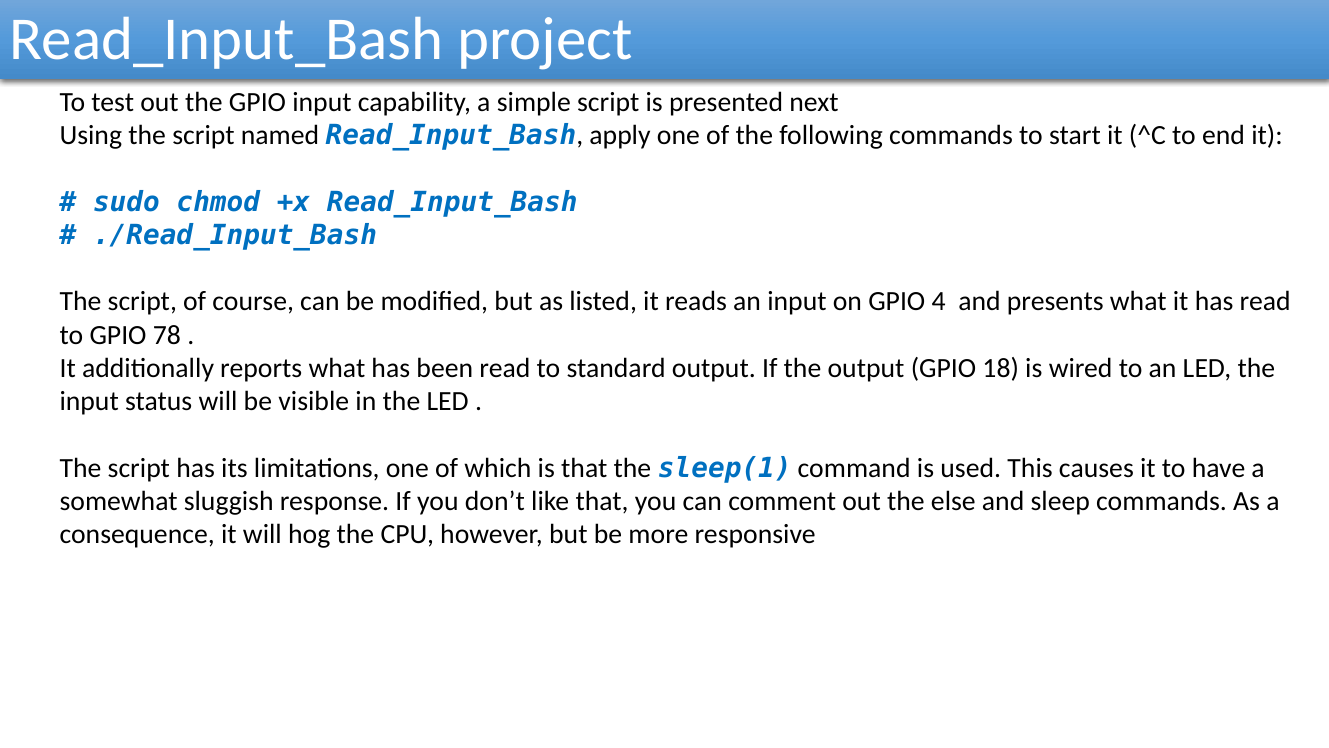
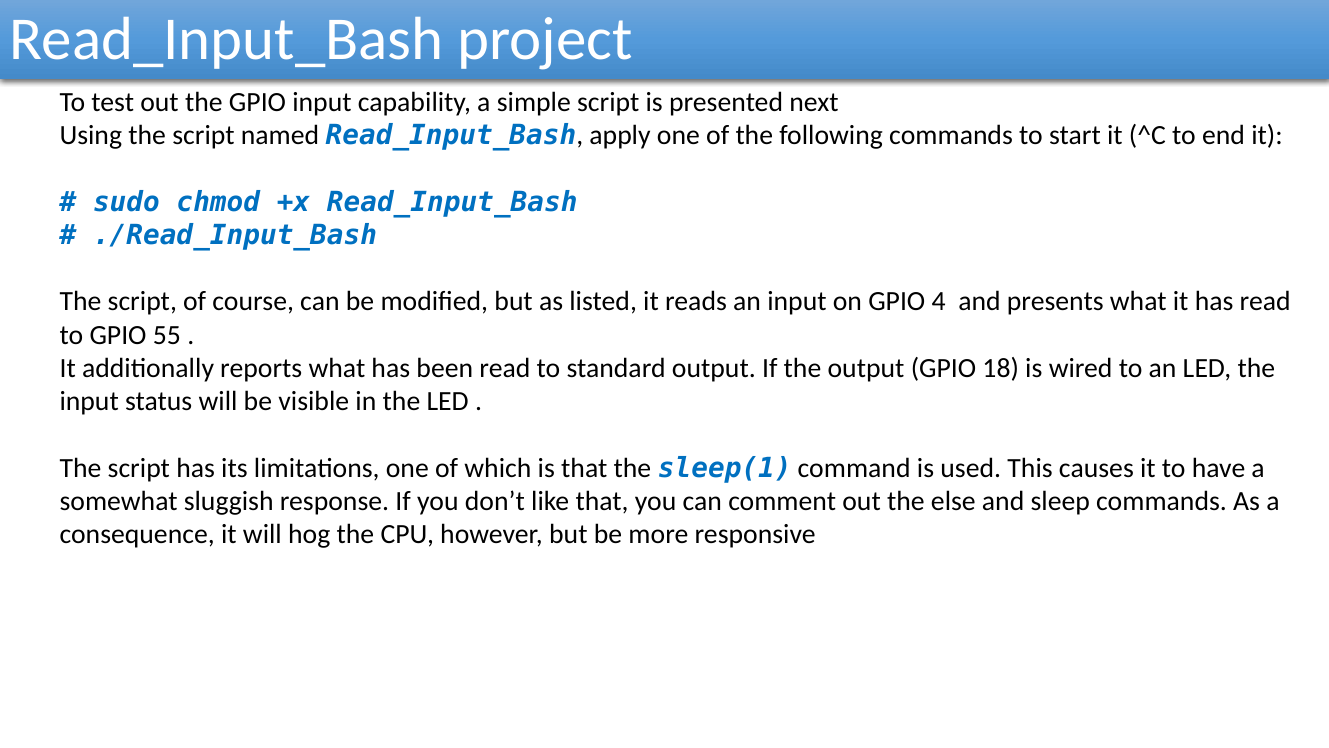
78: 78 -> 55 (167, 335)
